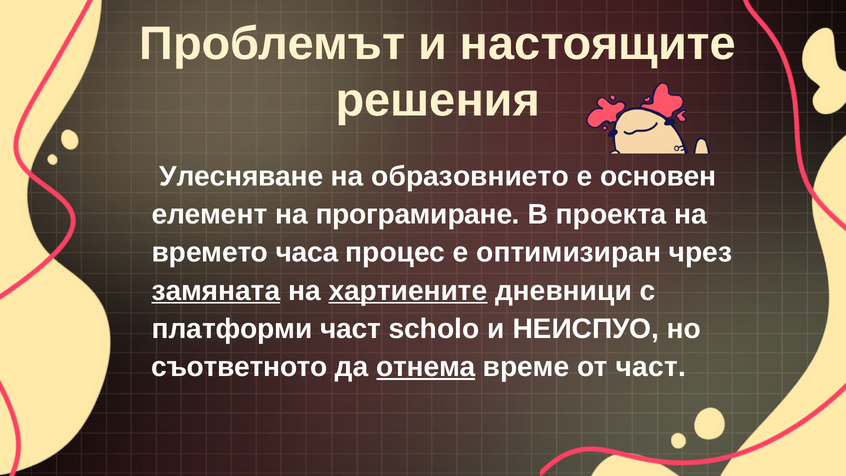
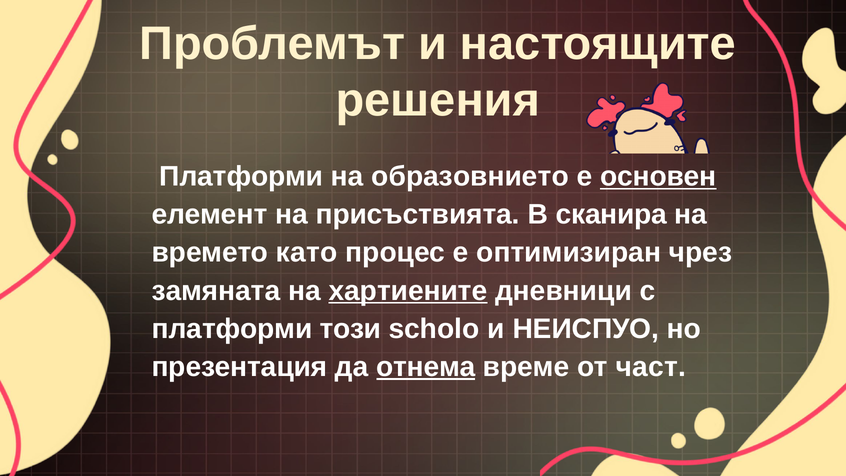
Улесняване: Улесняване -> Платформи (241, 176)
основен underline: none -> present (658, 176)
програмиране: програмиране -> присъствията (418, 215)
проекта: проекта -> сканира (611, 215)
часа: часа -> като (307, 253)
замяната underline: present -> none (216, 291)
платформи част: част -> този (351, 329)
съответното: съответното -> презентация (239, 367)
